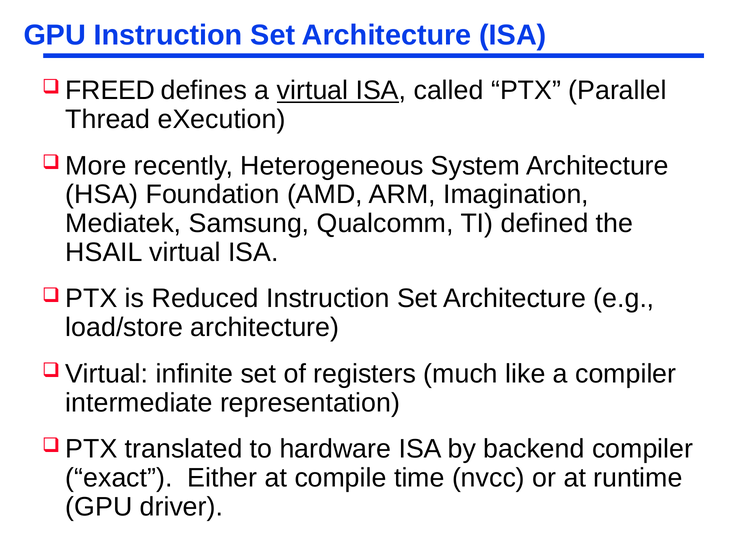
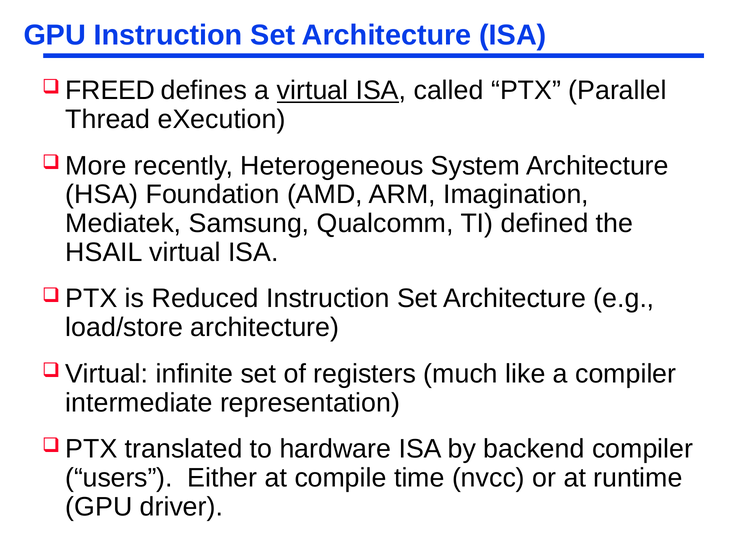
exact: exact -> users (119, 478)
